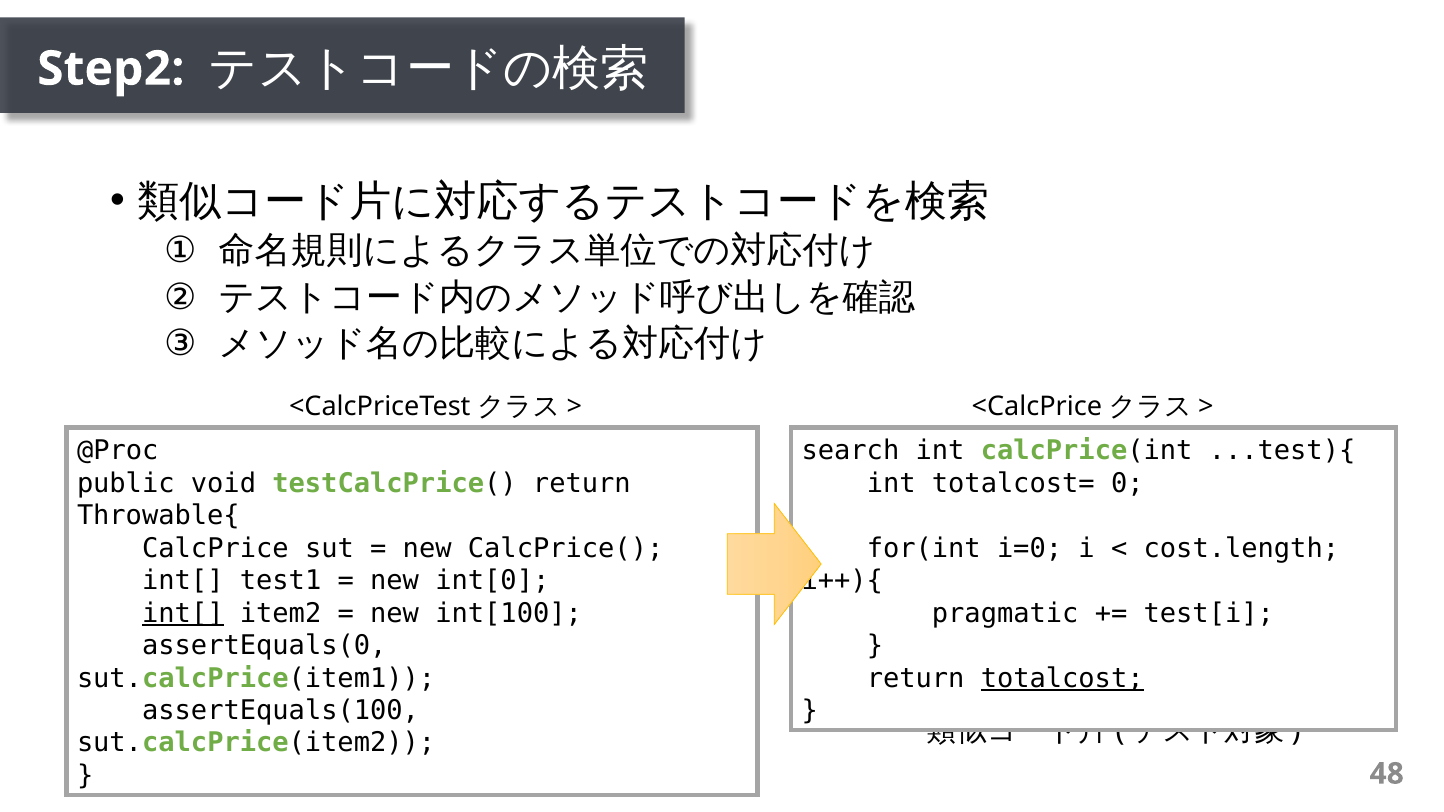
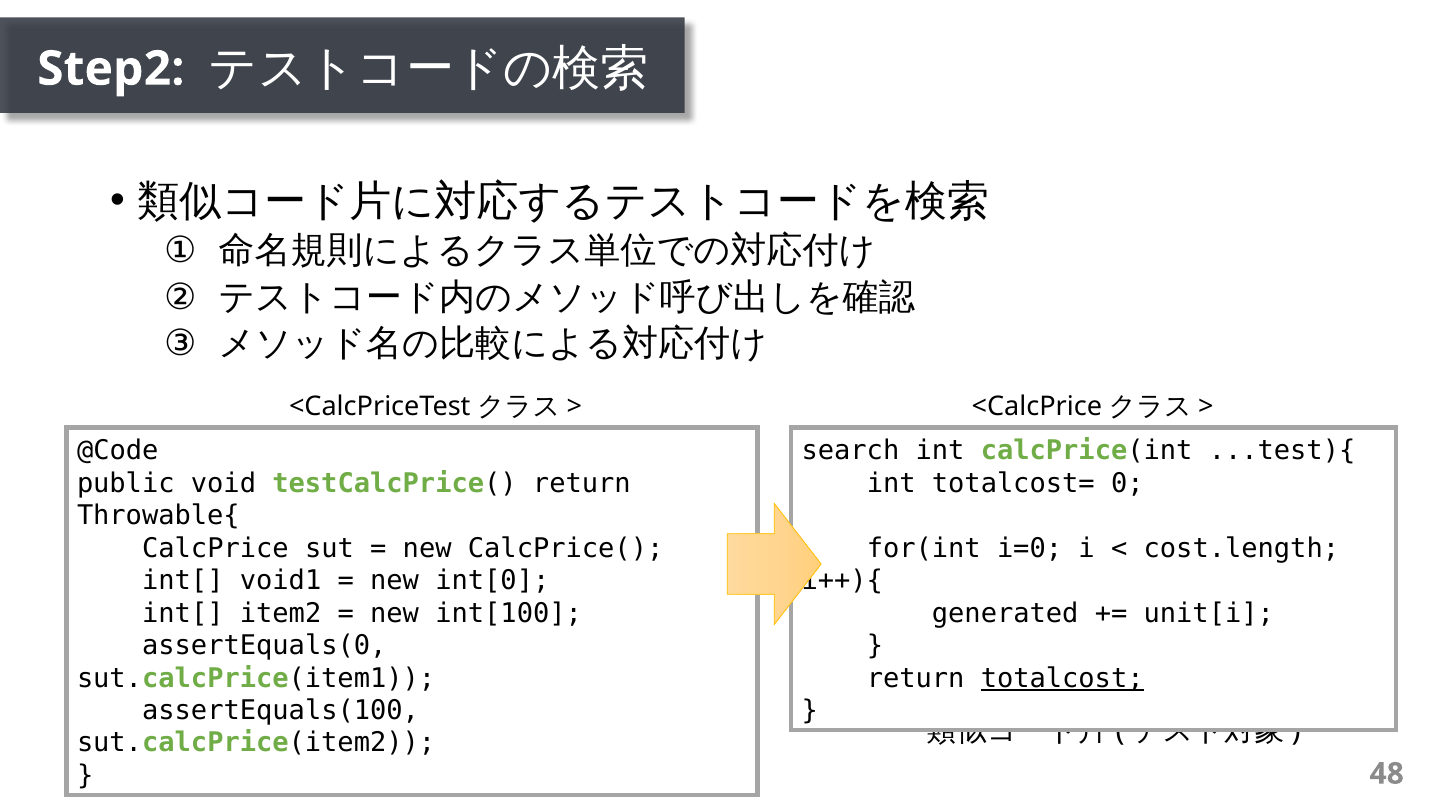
@Proc: @Proc -> @Code (118, 451)
test1: test1 -> void1 (281, 581)
int[ underline: present -> none (183, 613)
pragmatic: pragmatic -> generated (1005, 613)
test[i: test[i -> unit[i (1209, 613)
